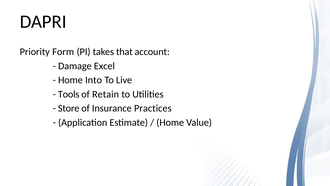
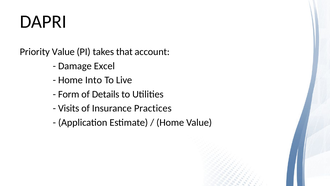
Priority Form: Form -> Value (63, 52)
Tools: Tools -> Form (69, 94)
Retain: Retain -> Details (106, 94)
Store: Store -> Visits (69, 108)
